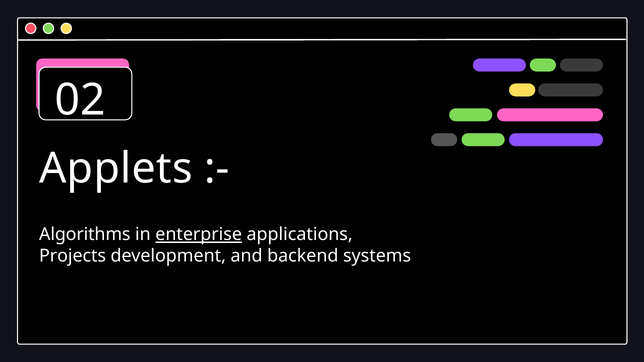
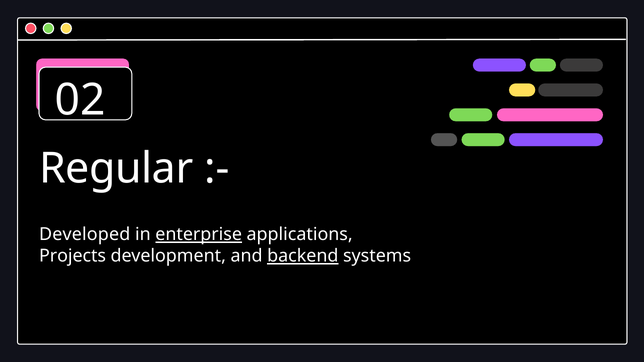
Applets: Applets -> Regular (116, 169)
Algorithms: Algorithms -> Developed (85, 235)
backend underline: none -> present (303, 256)
